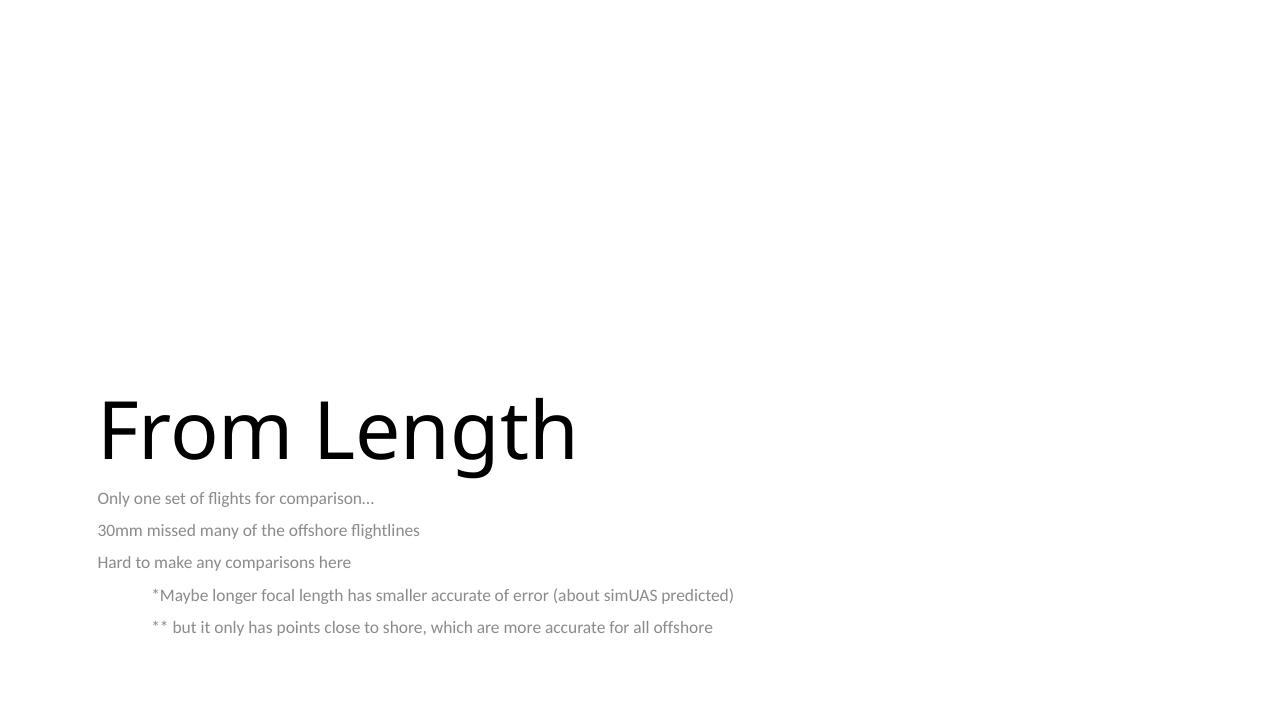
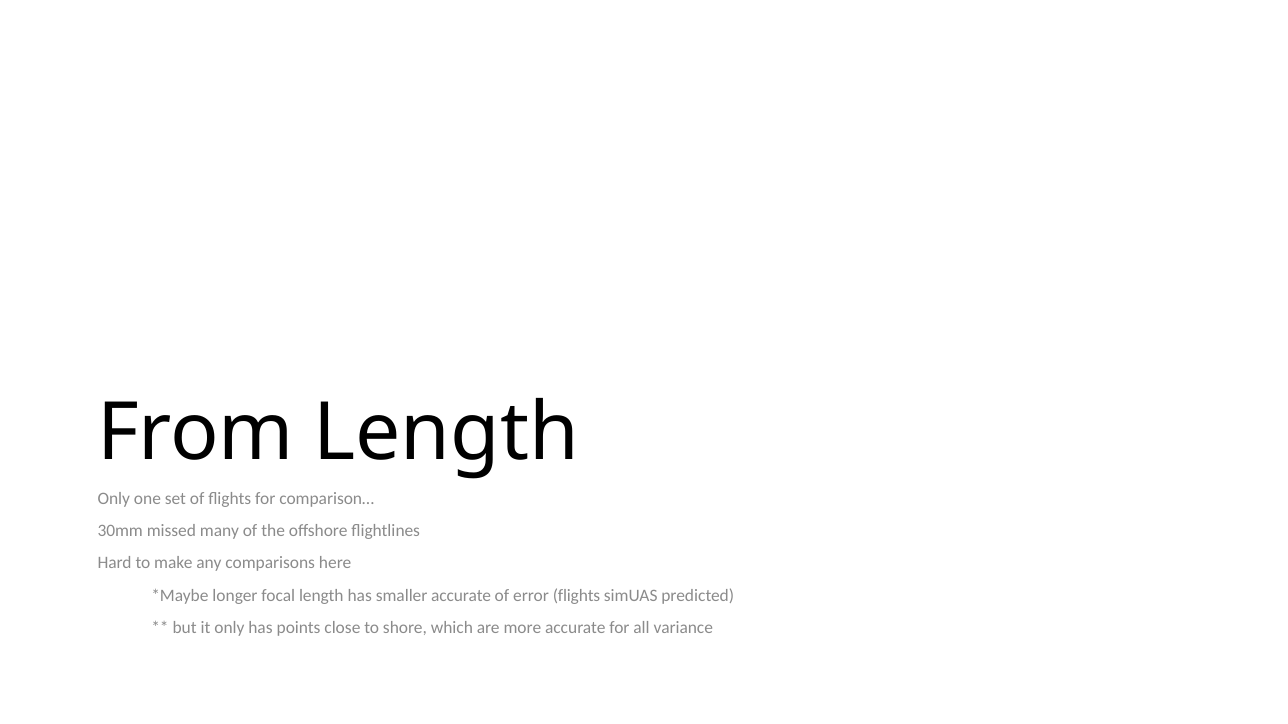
error about: about -> flights (577, 596)
all offshore: offshore -> variance (683, 628)
